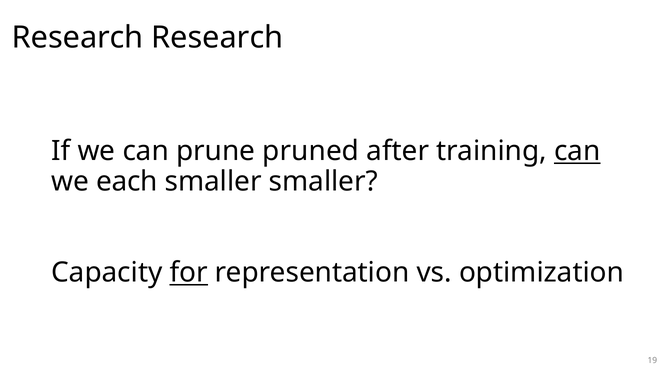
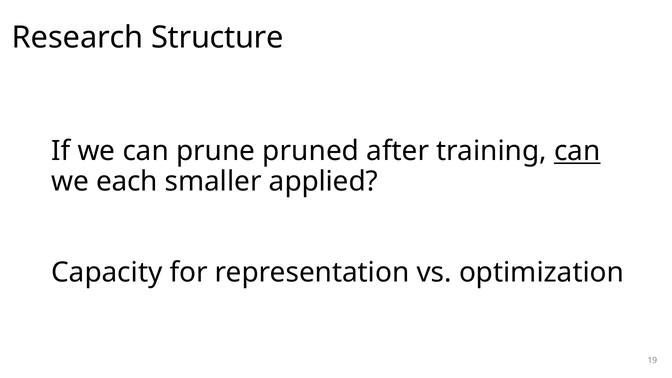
Research Research: Research -> Structure (217, 37)
smaller smaller: smaller -> applied (323, 181)
for underline: present -> none (189, 273)
